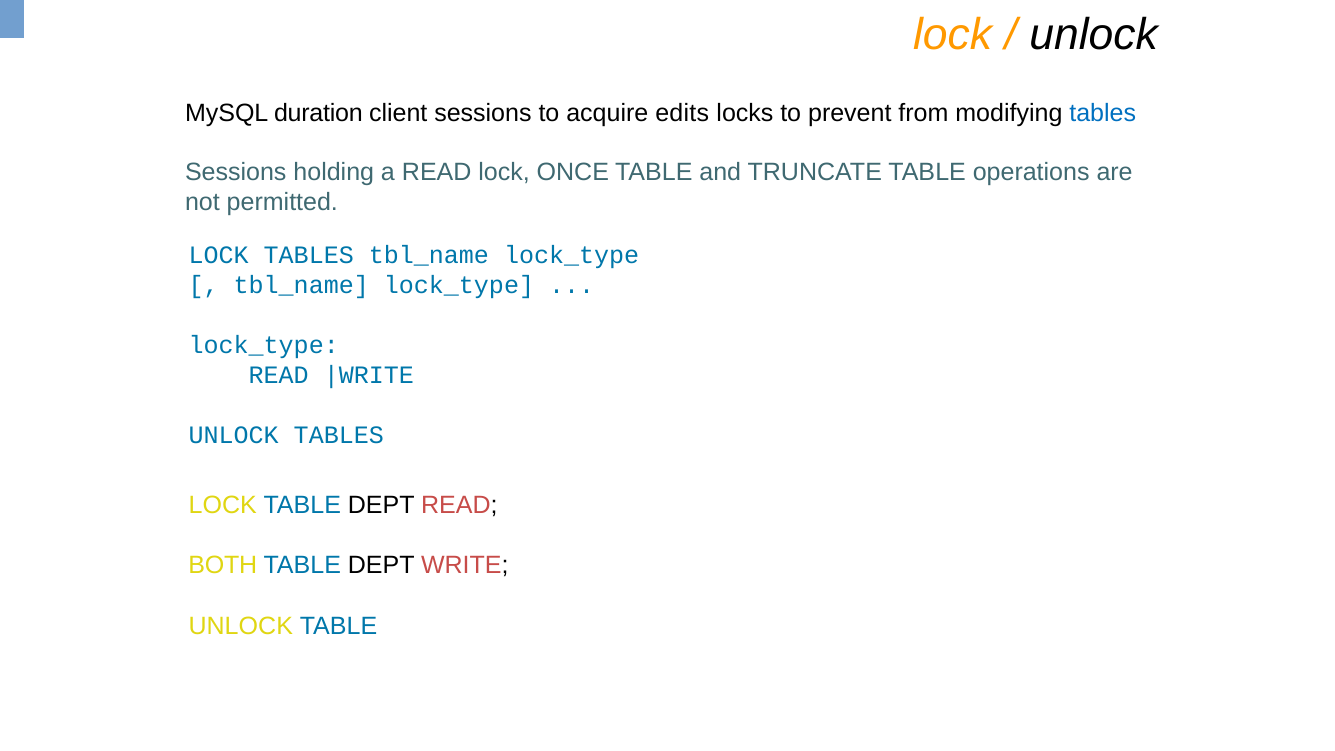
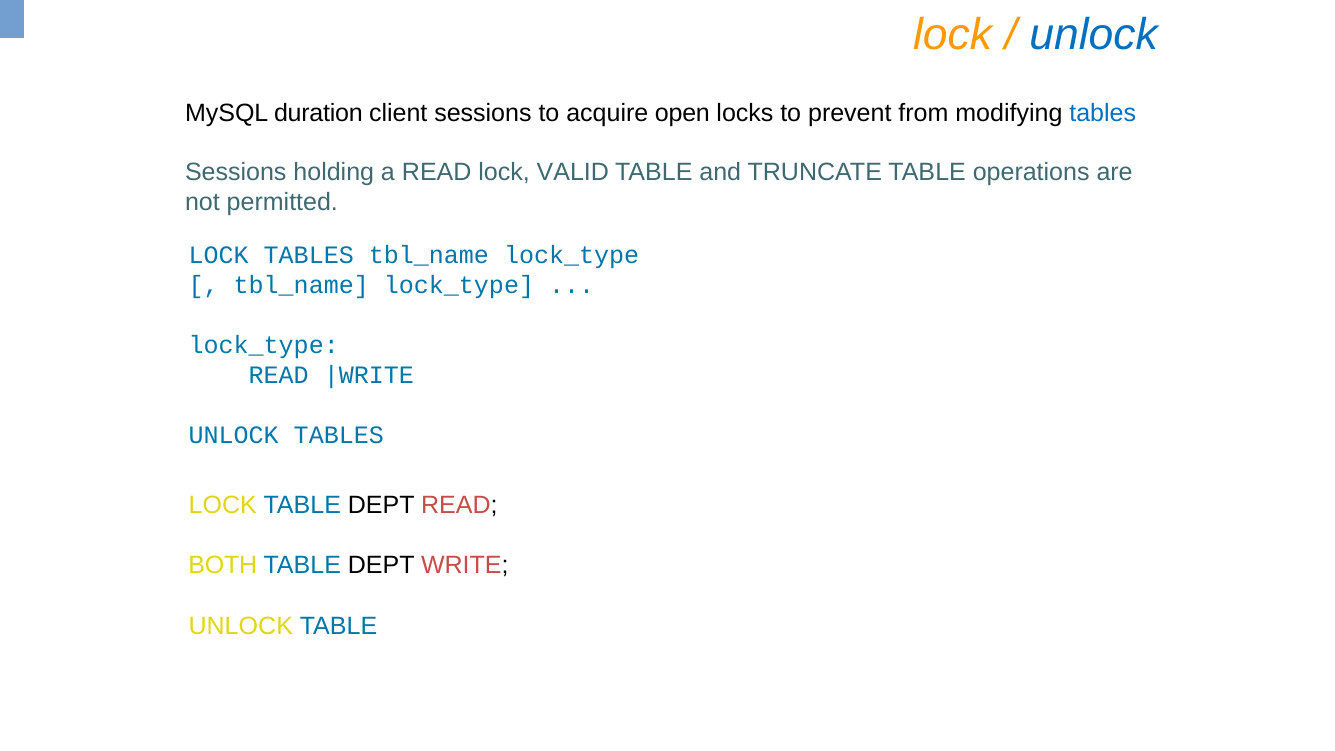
unlock colour: black -> blue (1094, 35)
edits: edits -> open (682, 113)
ONCE: ONCE -> VALID (573, 172)
